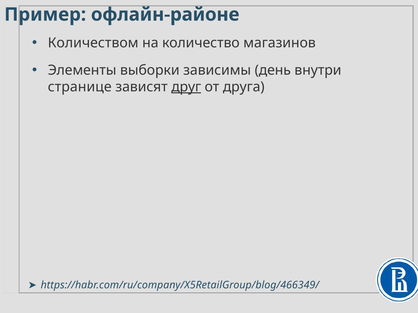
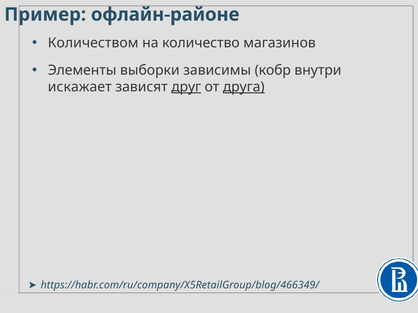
день: день -> кобр (273, 70)
странице: странице -> искажает (80, 87)
друга underline: none -> present (244, 87)
